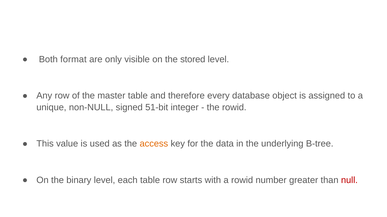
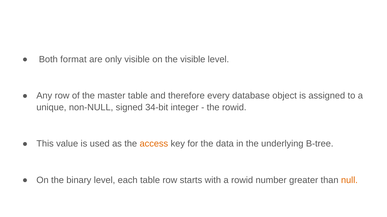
the stored: stored -> visible (193, 59)
51-bit: 51-bit -> 34-bit (157, 108)
null colour: red -> orange (349, 181)
